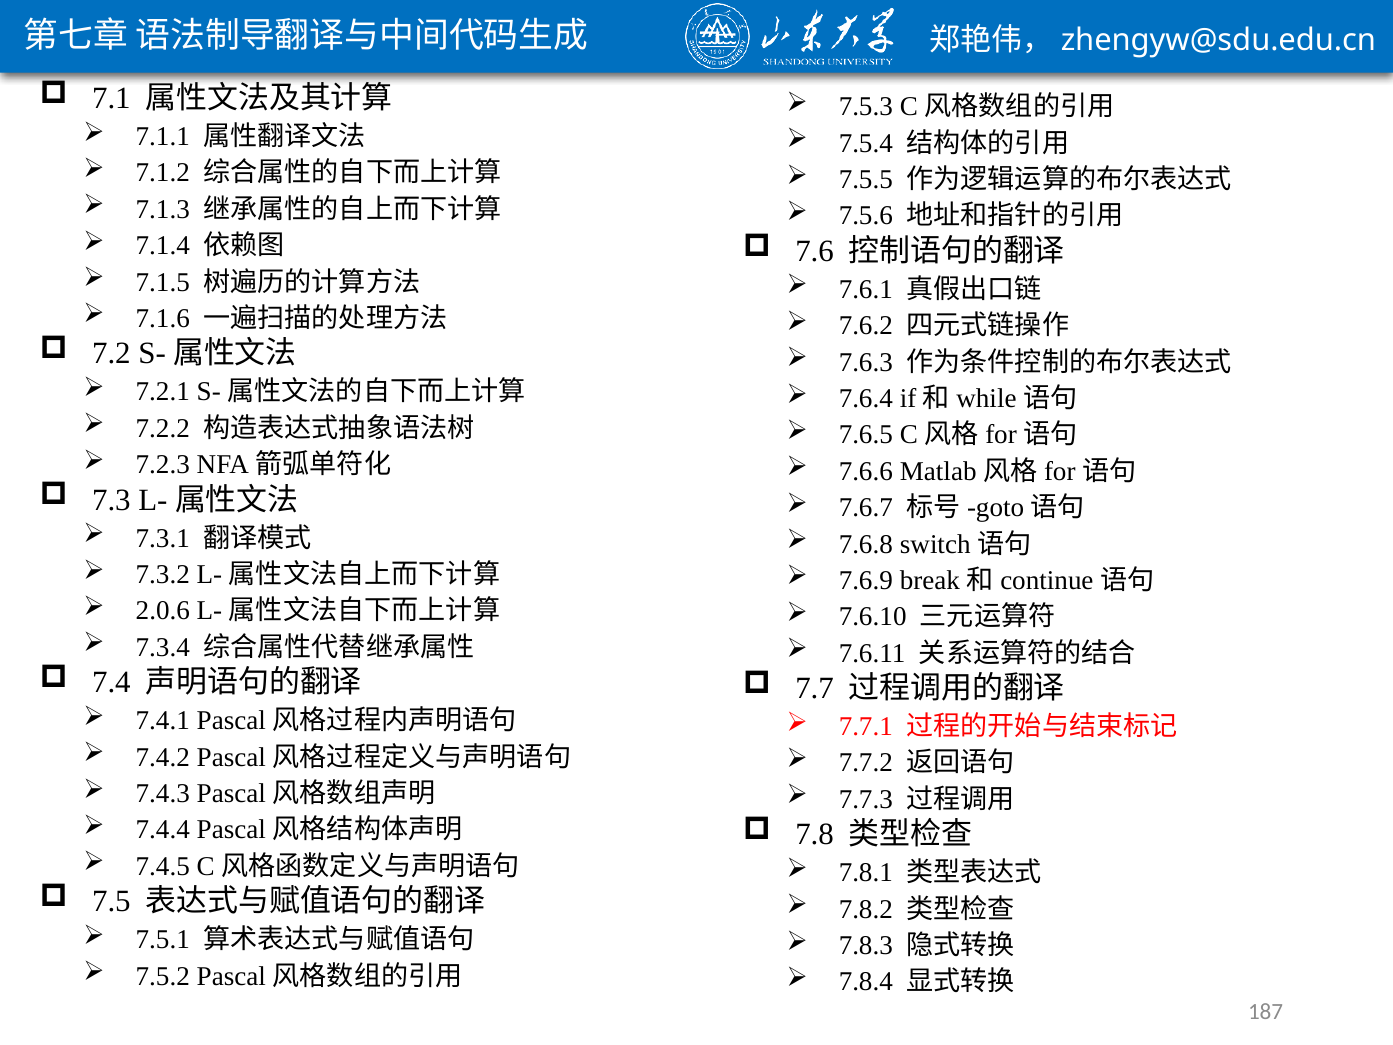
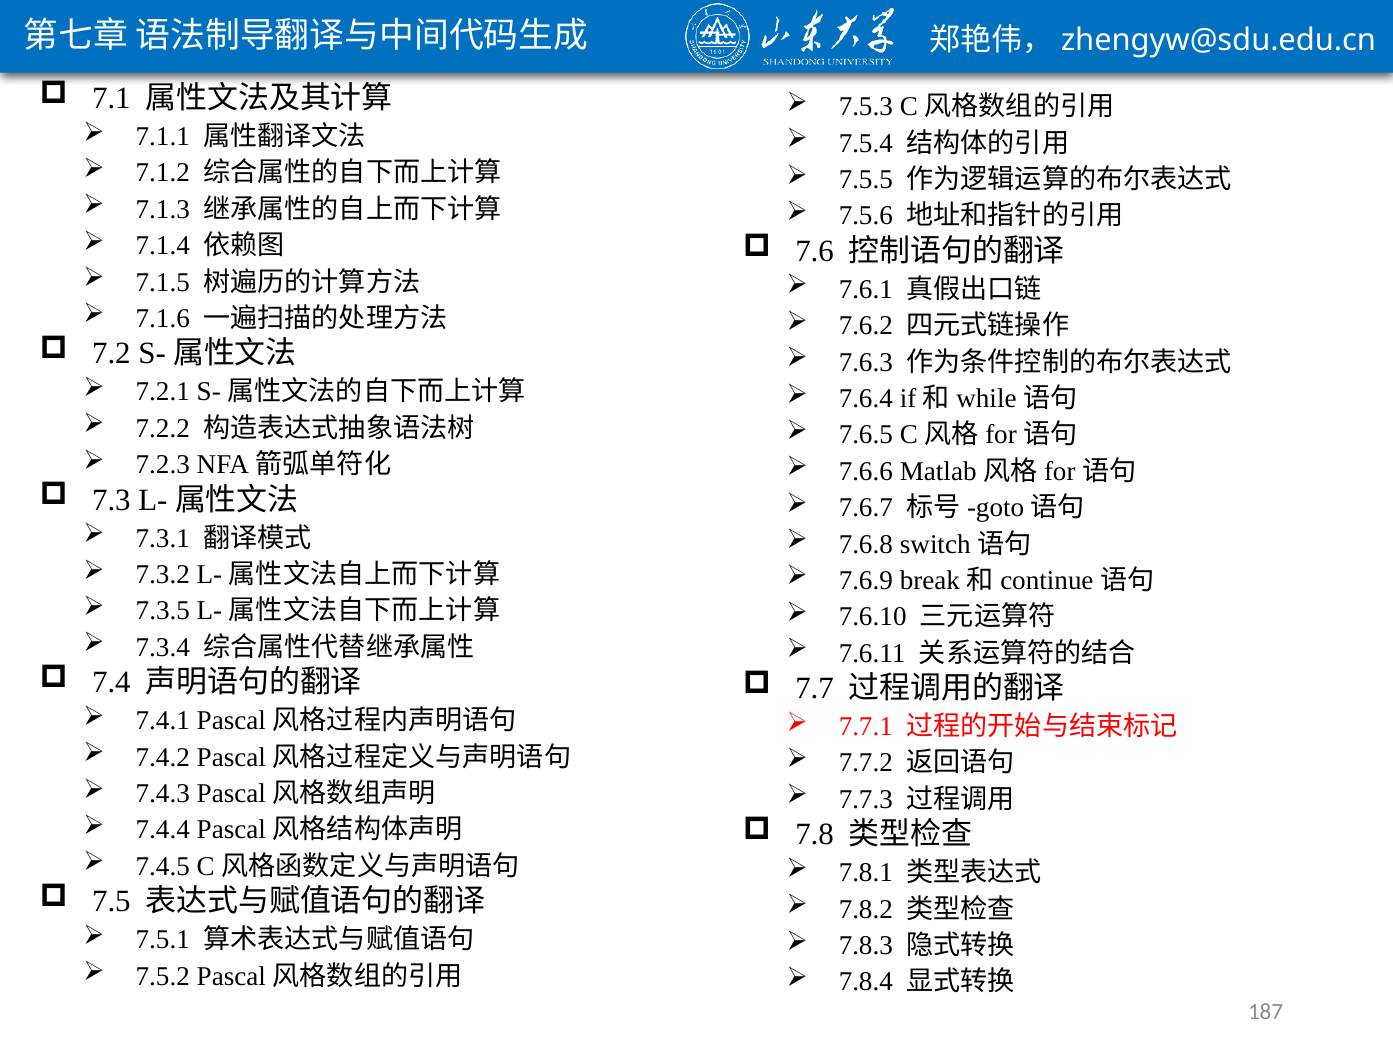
2.0.6: 2.0.6 -> 7.3.5 (163, 611)
